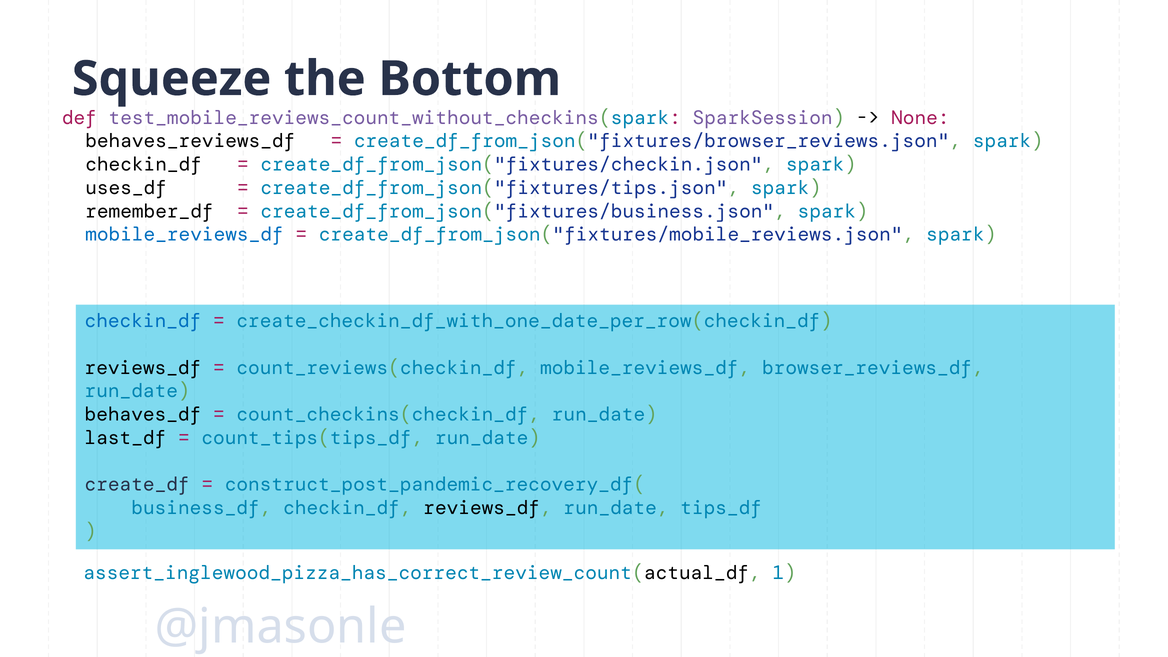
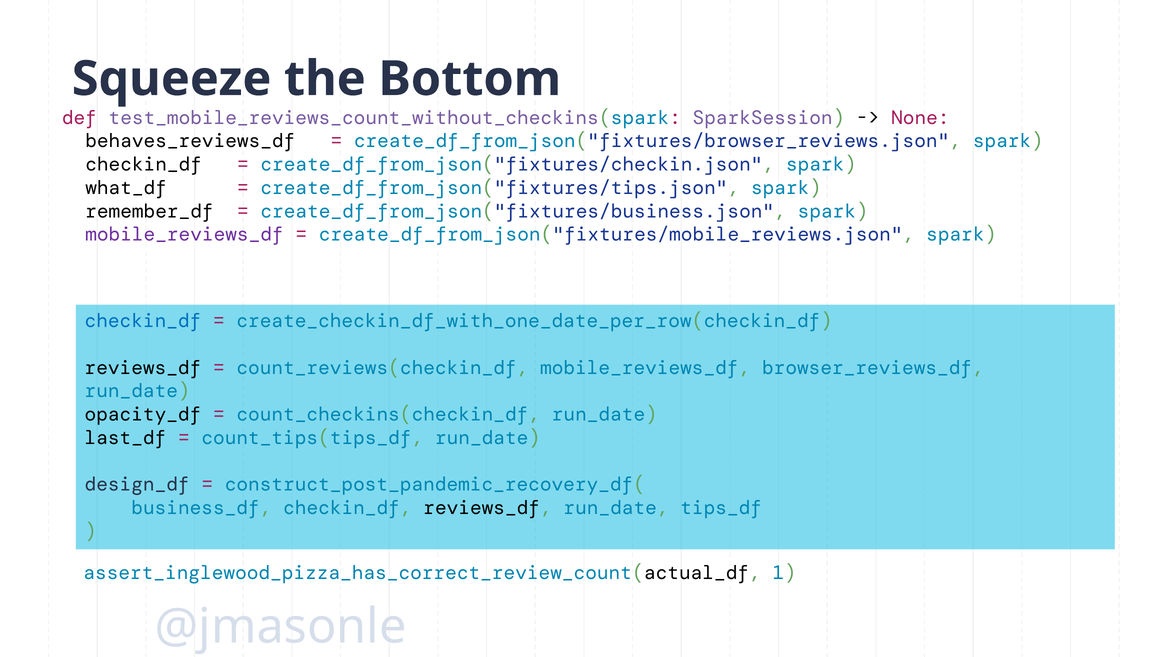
uses_df: uses_df -> what_df (126, 188)
mobile_reviews_df colour: blue -> purple (184, 234)
behaves_df: behaves_df -> opacity_df (143, 414)
create_df: create_df -> design_df (137, 485)
